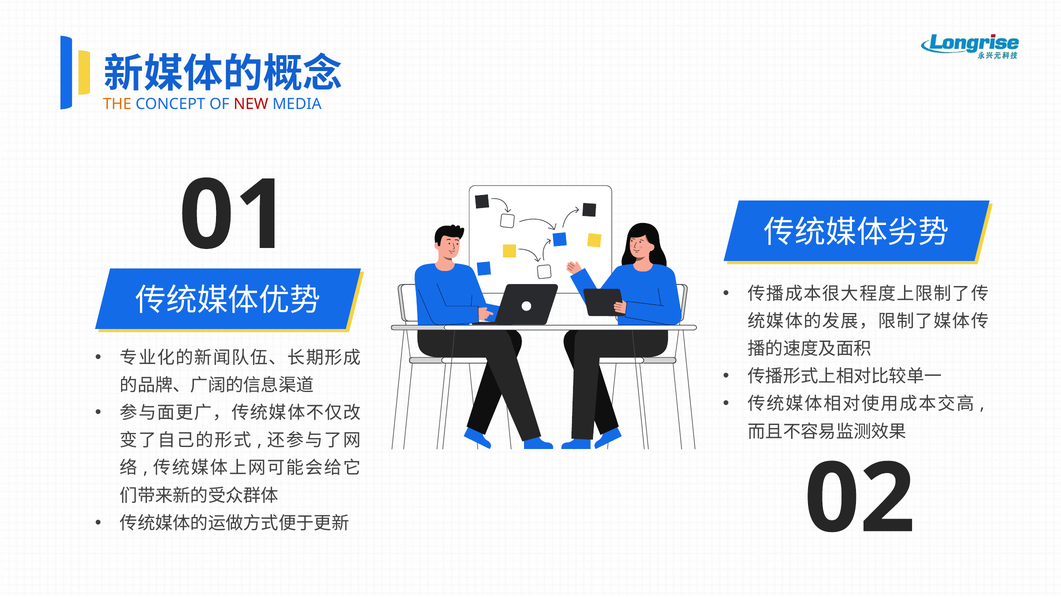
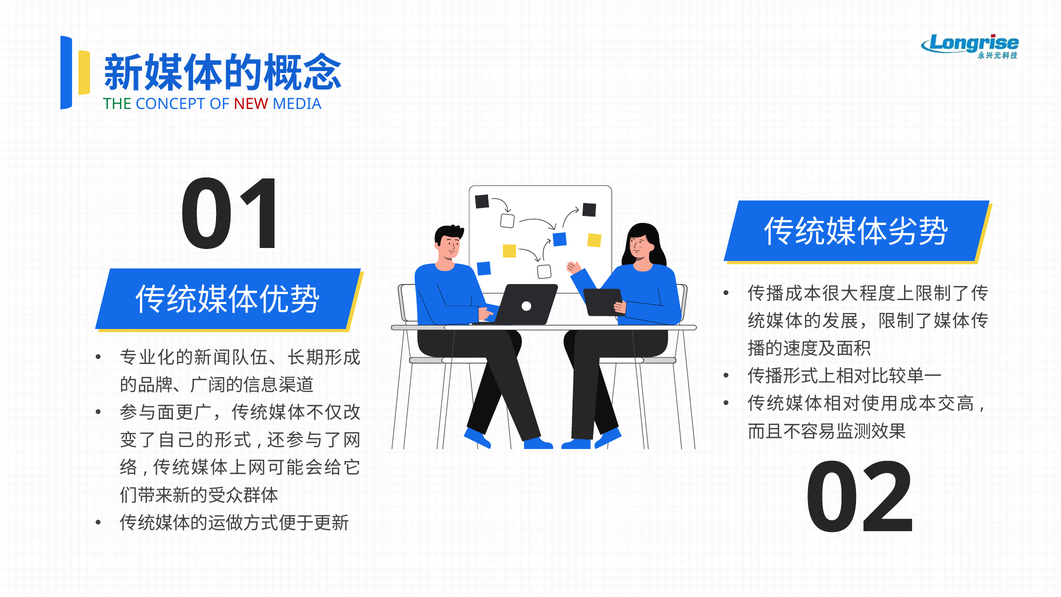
THE colour: orange -> green (117, 104)
